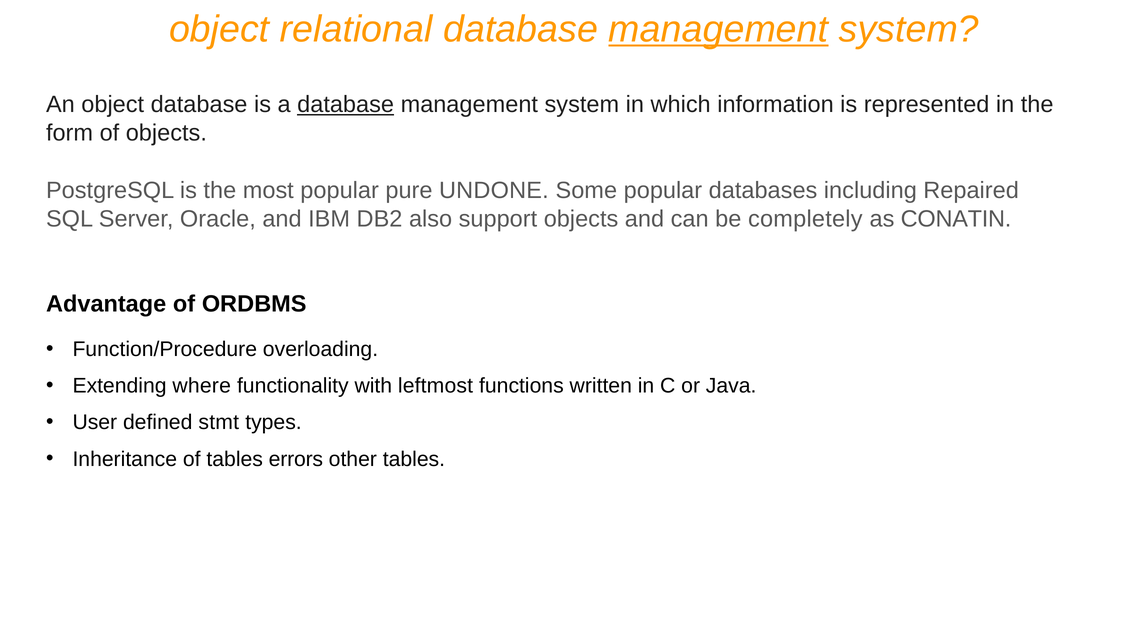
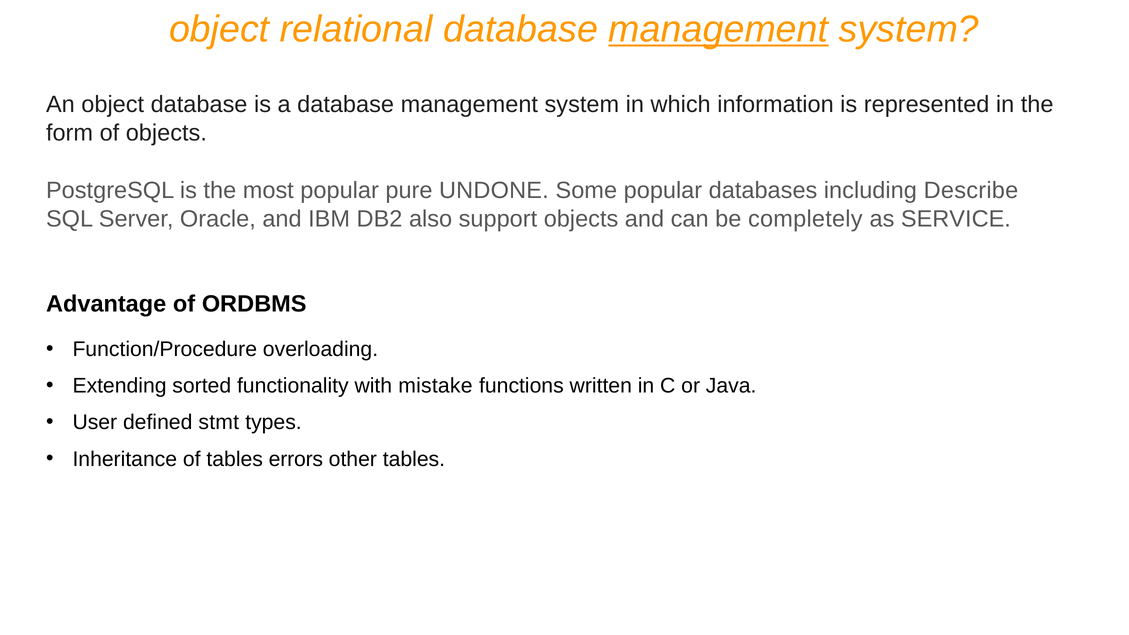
database underline: present -> none (346, 105)
Repaired: Repaired -> Describe (971, 191)
CONATIN: CONATIN -> SERVICE (956, 219)
where: where -> sorted (202, 386)
leftmost: leftmost -> mistake (435, 386)
